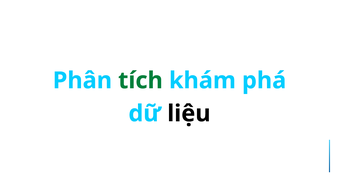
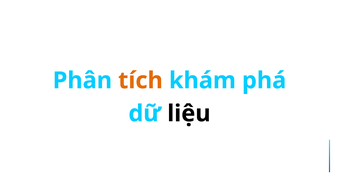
tích colour: green -> orange (141, 80)
